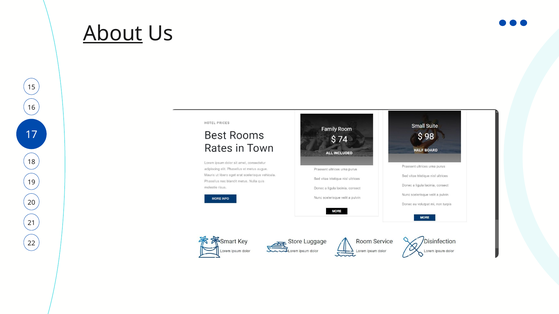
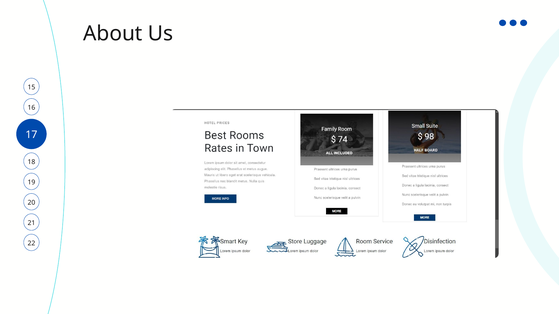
About underline: present -> none (113, 34)
